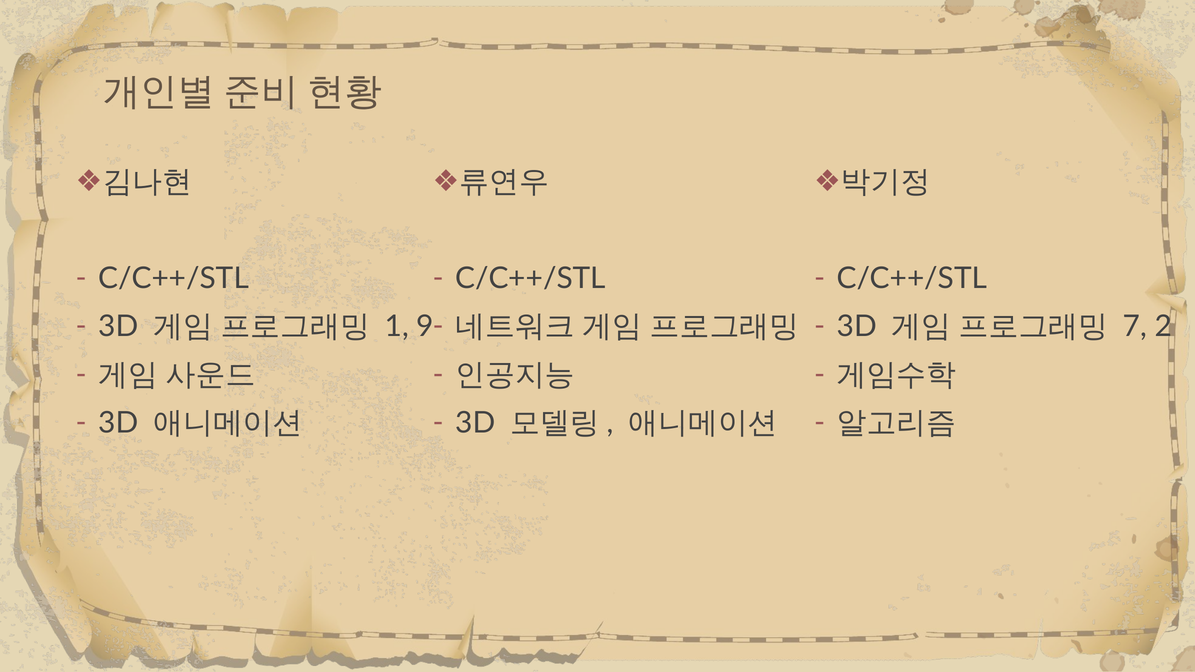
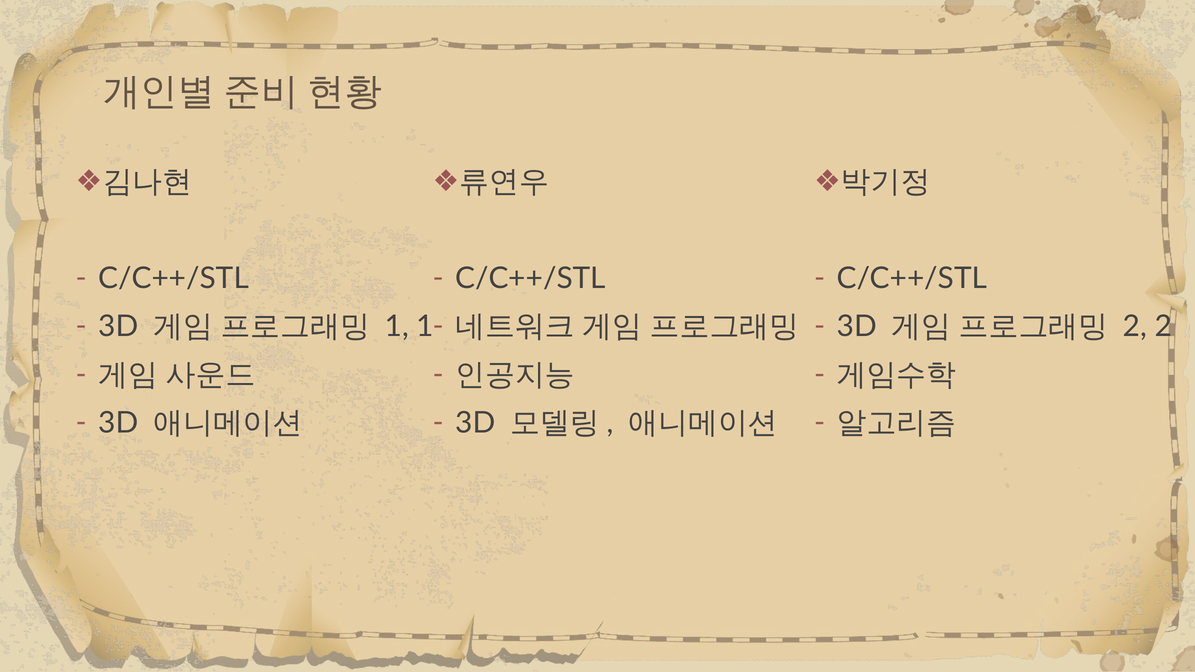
1 9: 9 -> 1 (425, 327)
7: 7 -> 2 (1135, 327)
